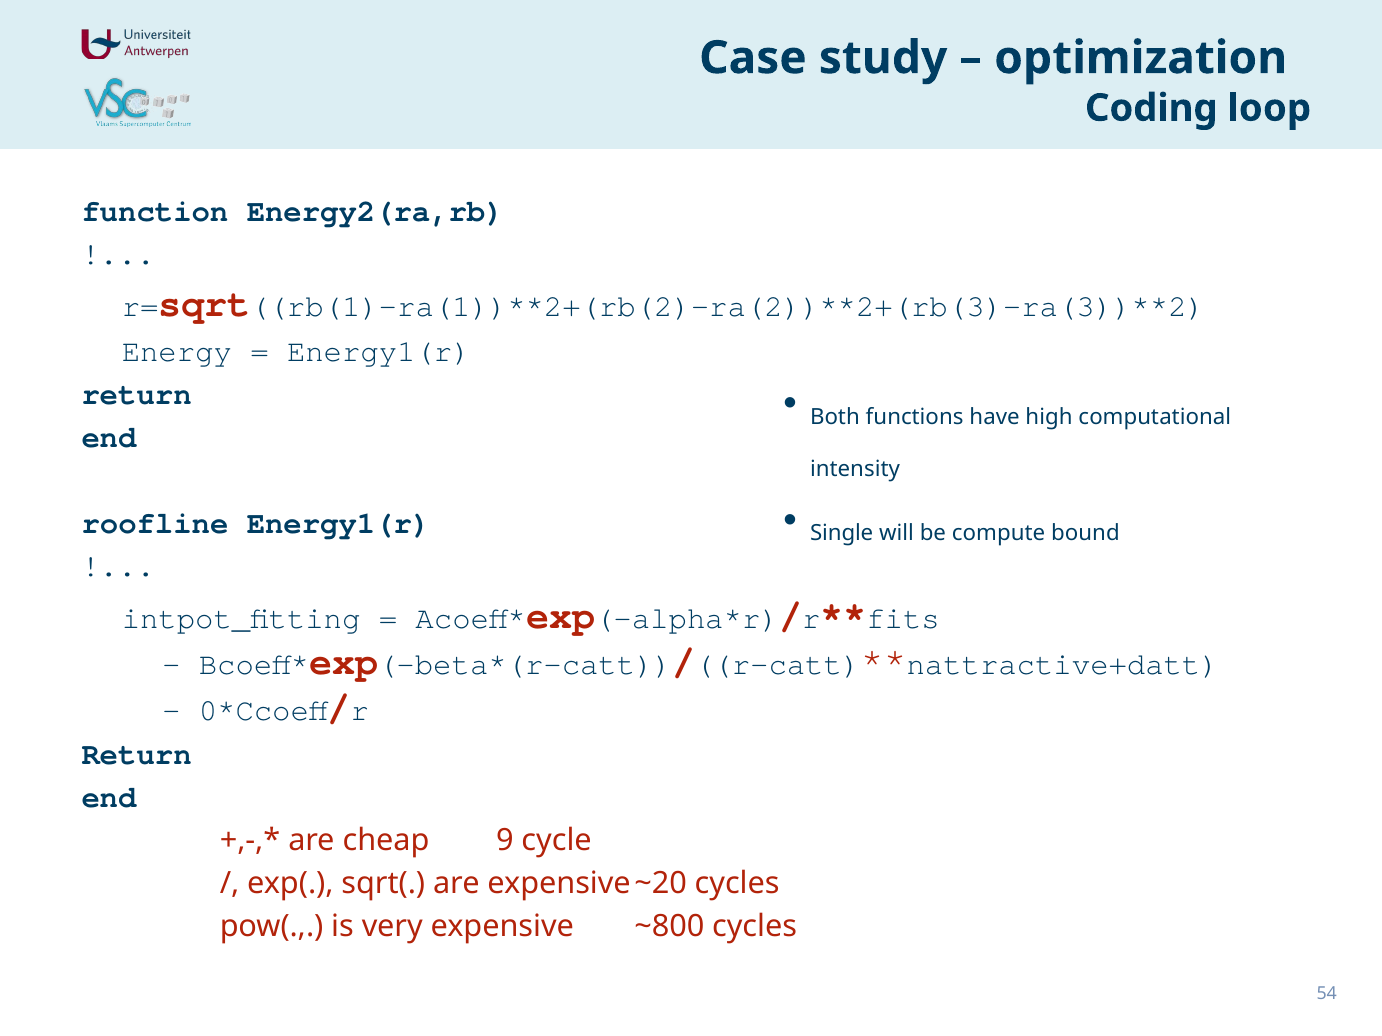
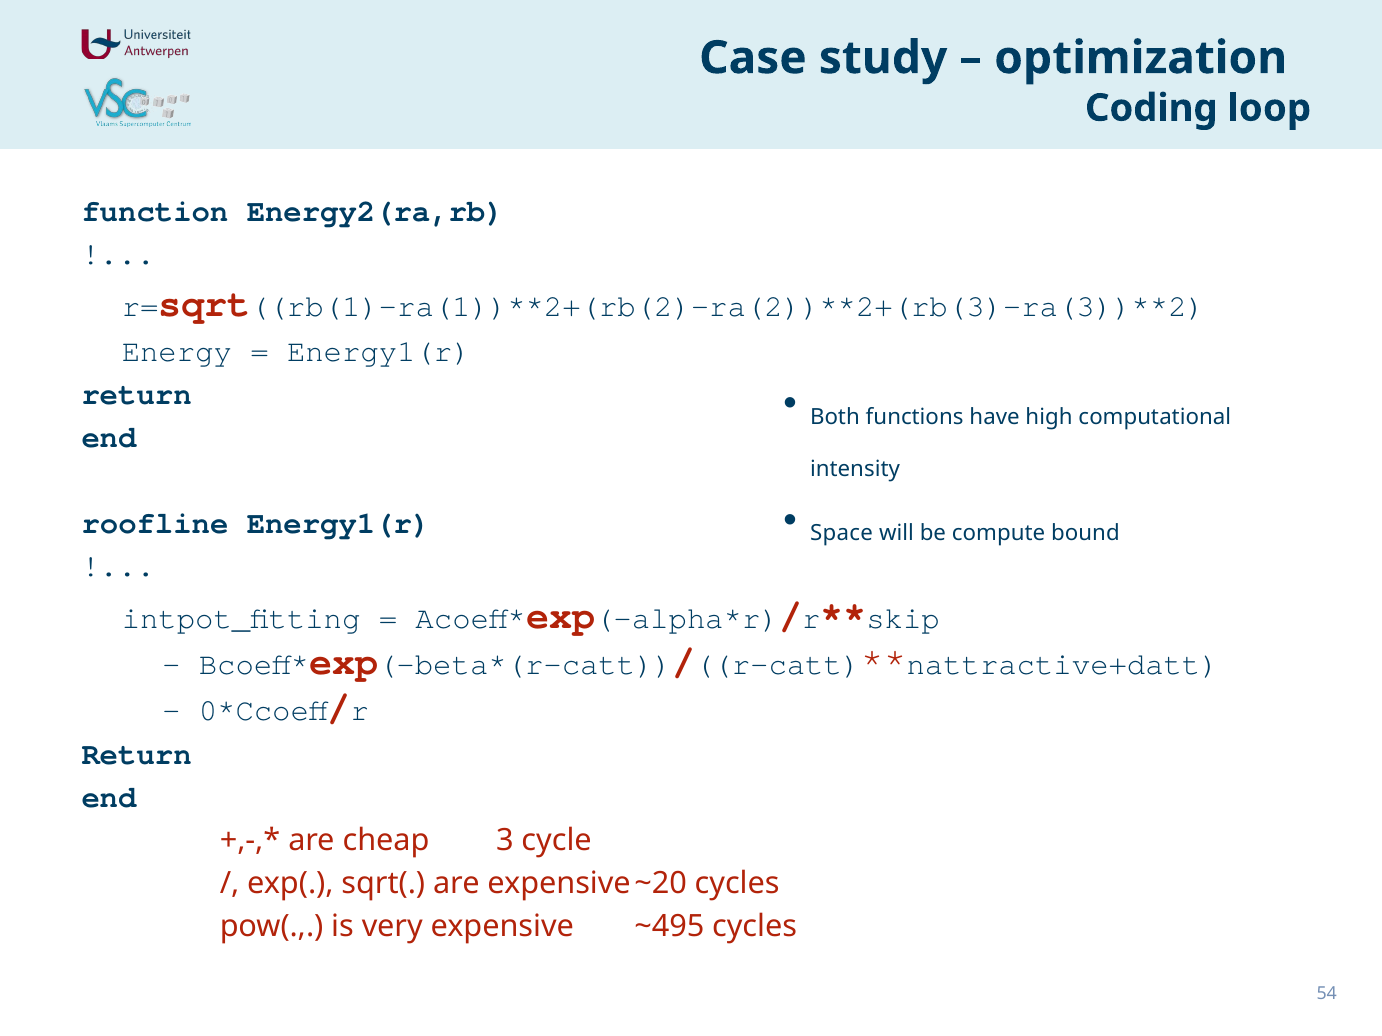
Single: Single -> Space (842, 534)
fits: fits -> skip (903, 618)
9: 9 -> 3 (505, 841)
~800: ~800 -> ~495 (669, 927)
